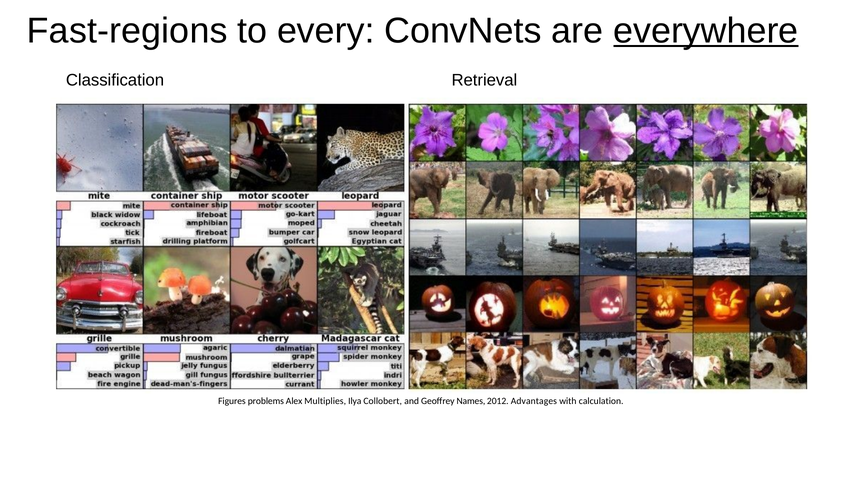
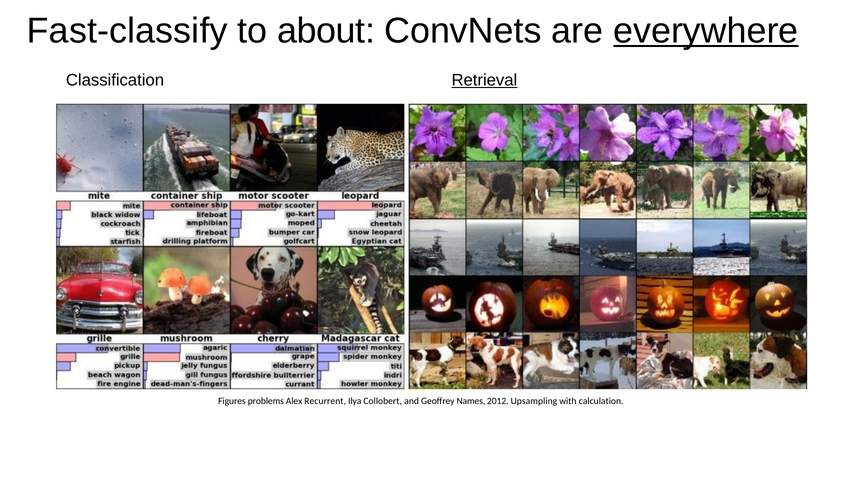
Fast-regions: Fast-regions -> Fast-classify (127, 31)
every: every -> about (326, 31)
Retrieval underline: none -> present (484, 80)
Multiplies: Multiplies -> Recurrent (325, 401)
Advantages: Advantages -> Upsampling (534, 401)
